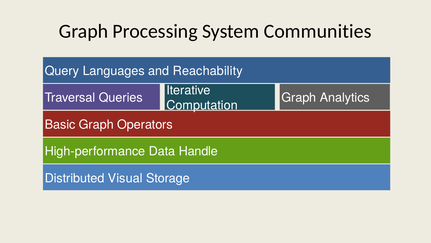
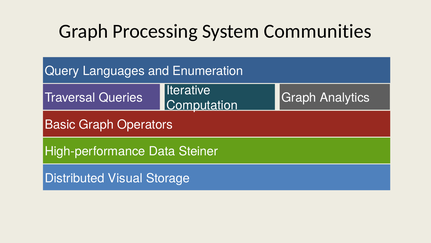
Reachability: Reachability -> Enumeration (208, 71)
Handle: Handle -> Steiner (198, 151)
